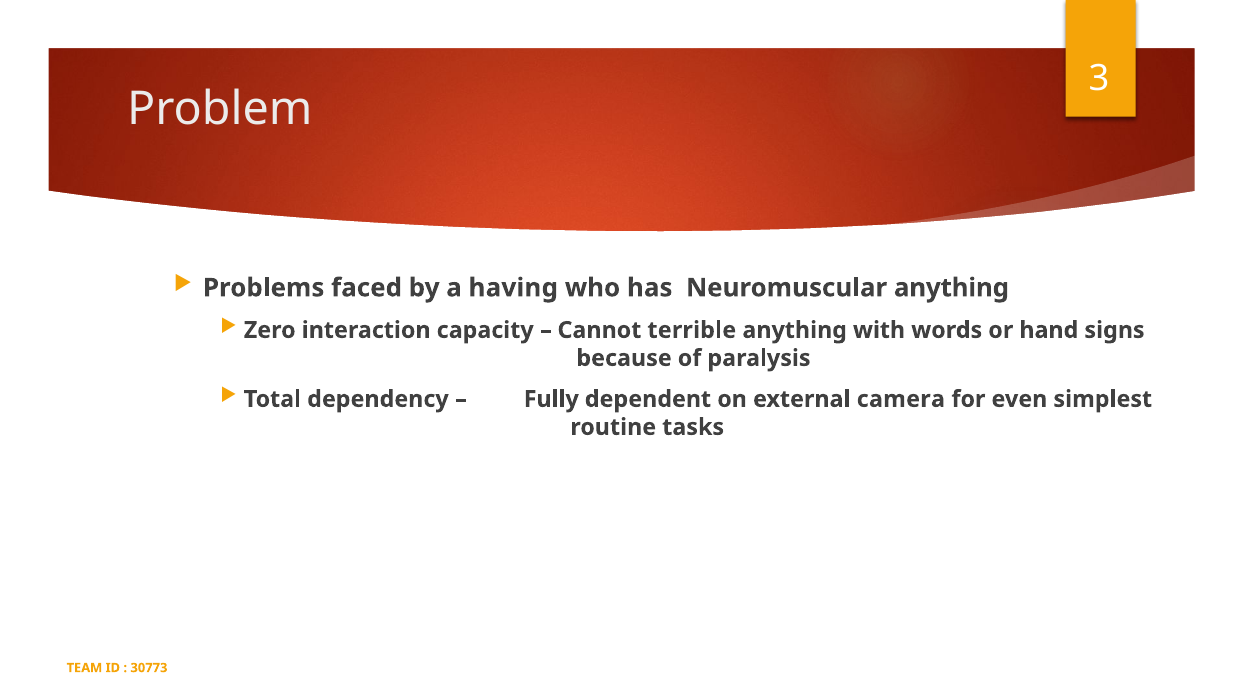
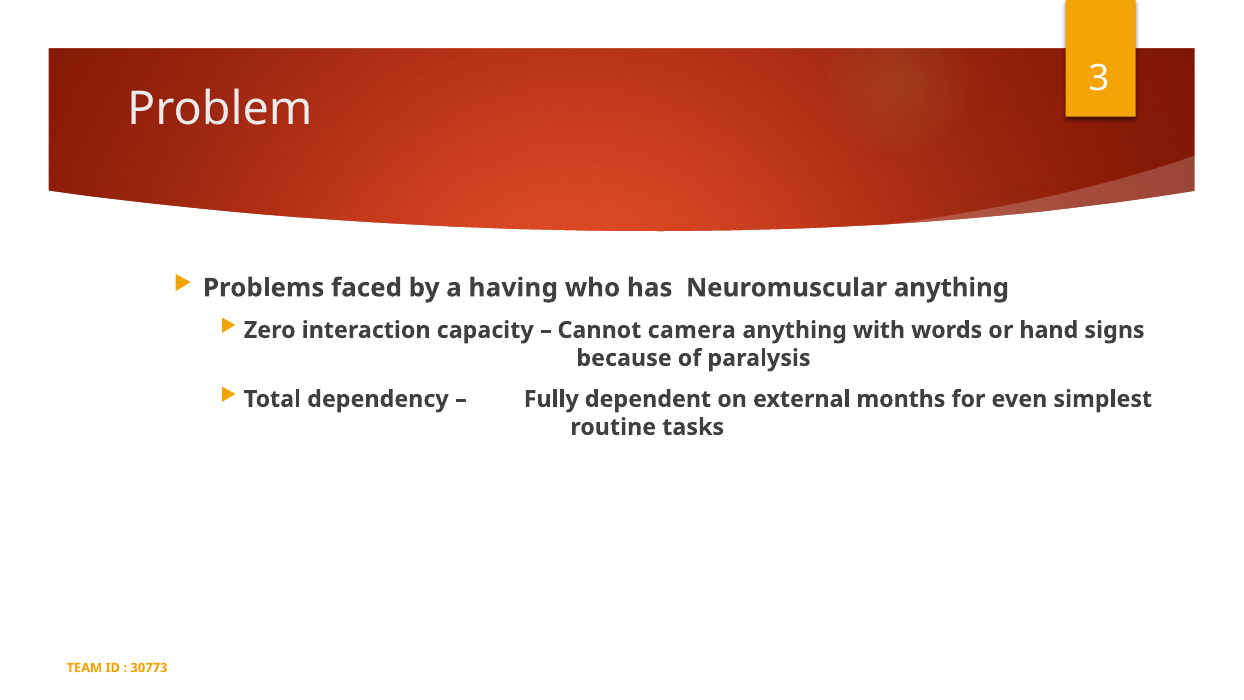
terrible: terrible -> camera (692, 330)
camera: camera -> months (901, 399)
